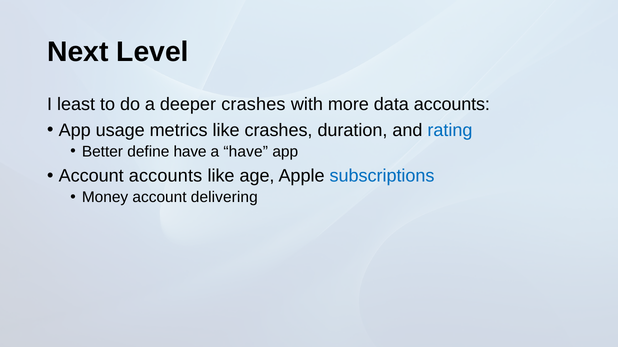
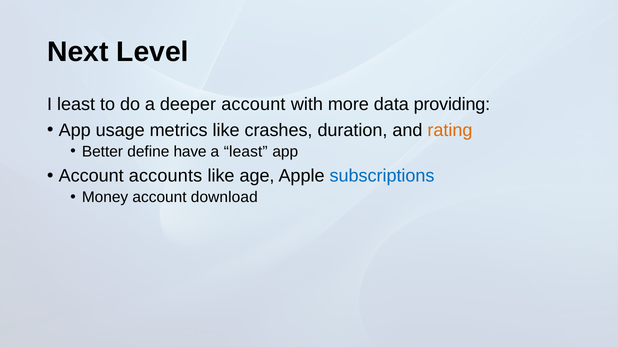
deeper crashes: crashes -> account (253, 104)
data accounts: accounts -> providing (452, 104)
rating colour: blue -> orange (450, 130)
a have: have -> least (246, 152)
delivering: delivering -> download (224, 198)
